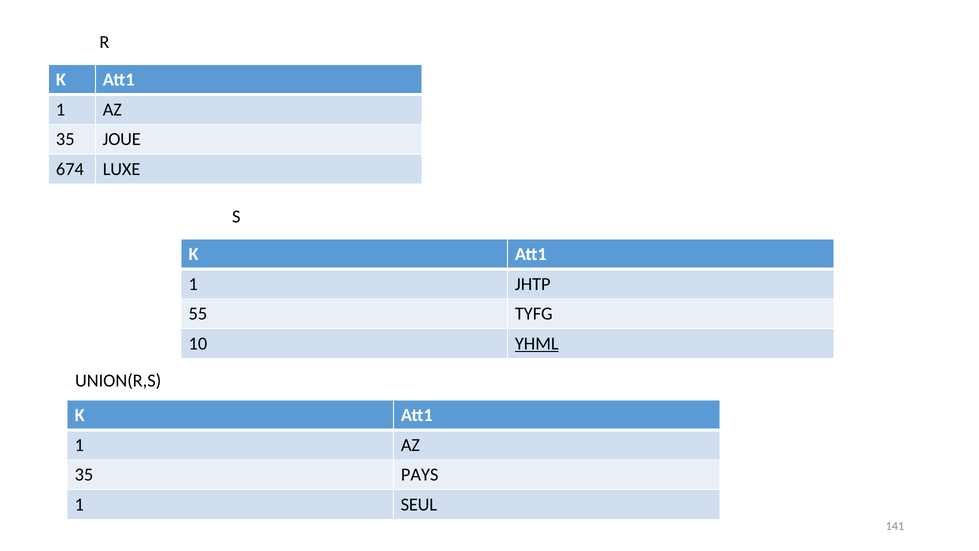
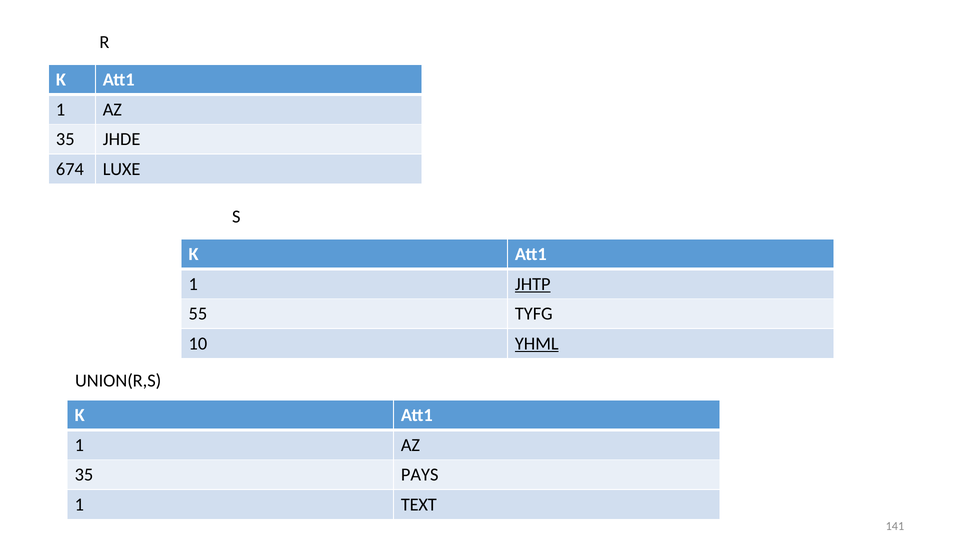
JOUE: JOUE -> JHDE (122, 139)
JHTP underline: none -> present (533, 284)
SEUL: SEUL -> TEXT (419, 504)
